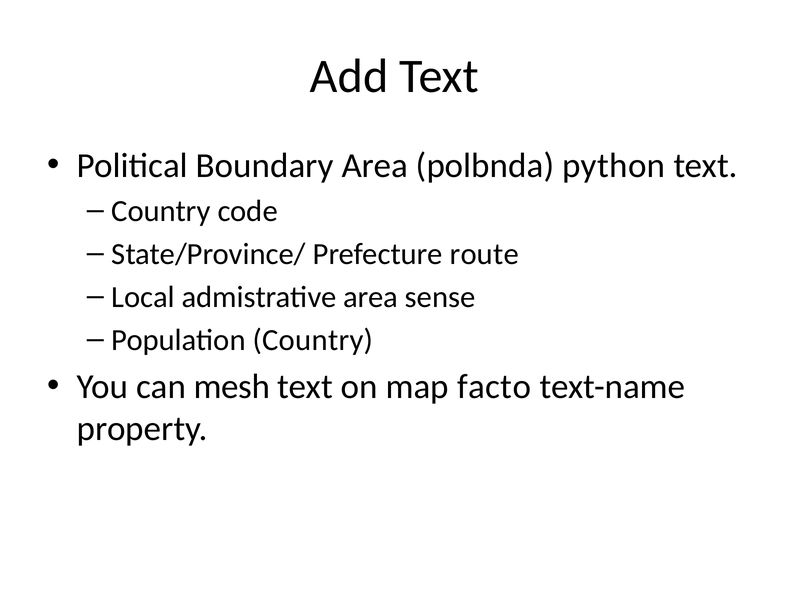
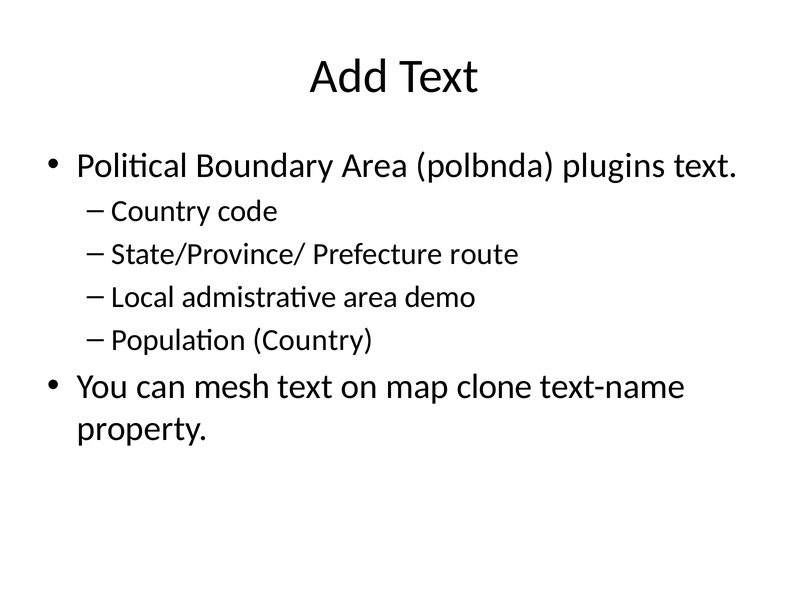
python: python -> plugins (614, 166)
sense: sense -> demo (440, 297)
facto: facto -> clone (494, 387)
